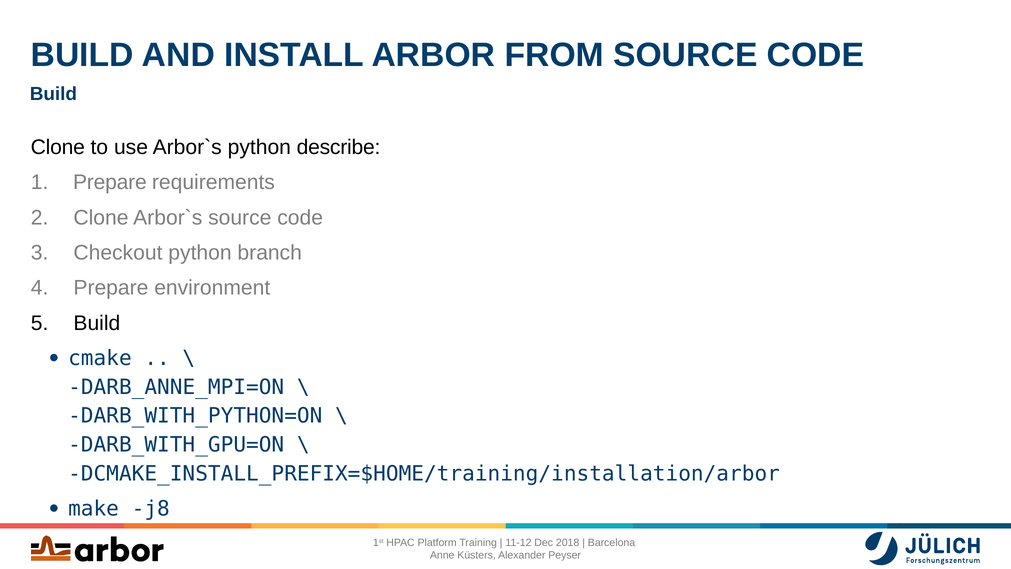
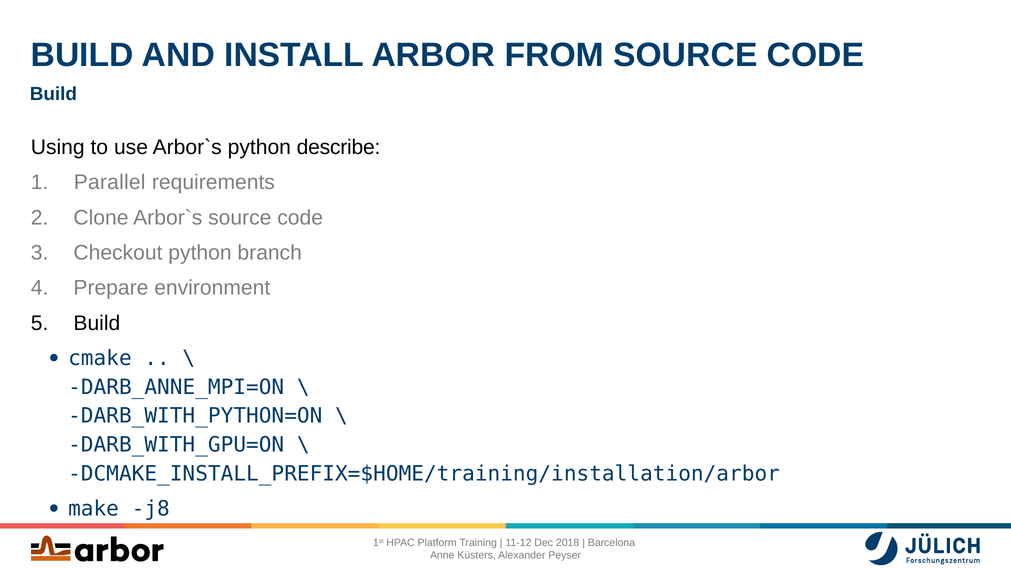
Clone: Clone -> Using (58, 147)
Prepare: Prepare -> Parallel (110, 182)
